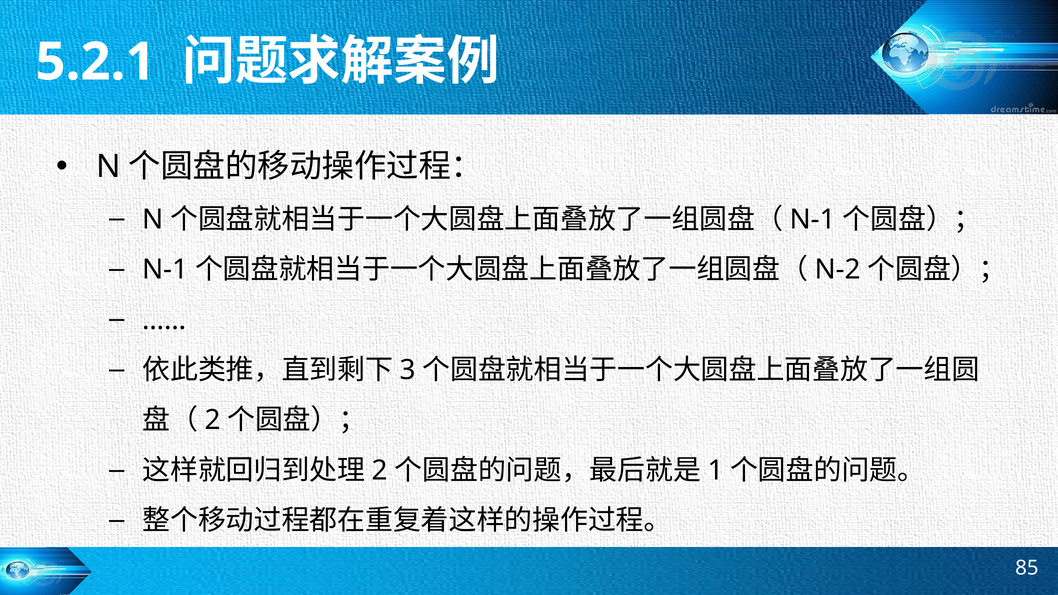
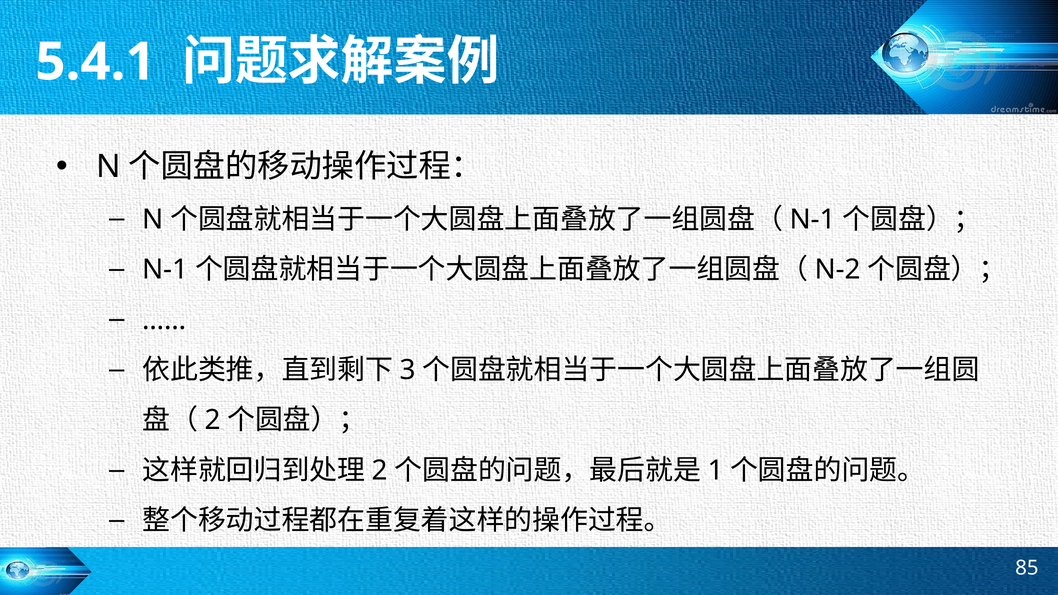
5.2.1: 5.2.1 -> 5.4.1 (95, 62)
